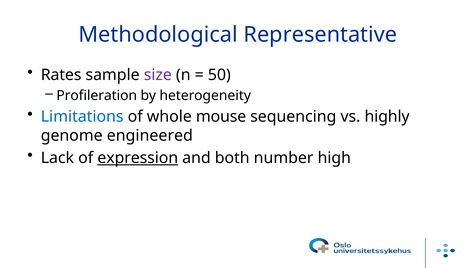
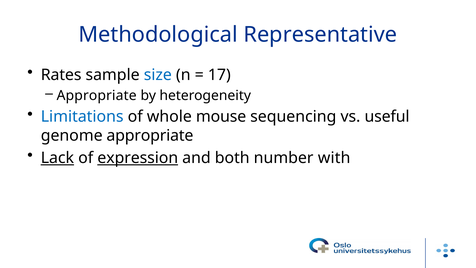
size colour: purple -> blue (158, 75)
50: 50 -> 17 (219, 75)
Profileration: Profileration -> Appropriate (97, 95)
highly: highly -> useful (387, 117)
genome engineered: engineered -> appropriate (150, 136)
Lack underline: none -> present (57, 158)
high: high -> with (334, 158)
